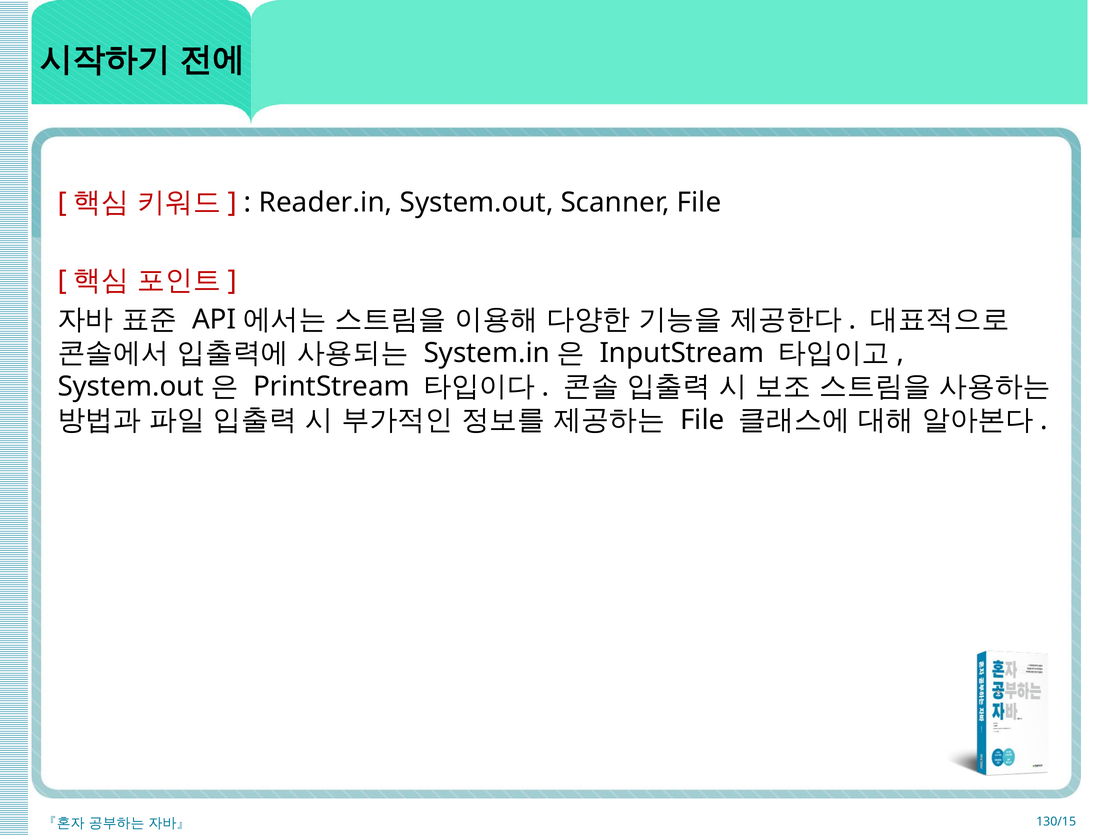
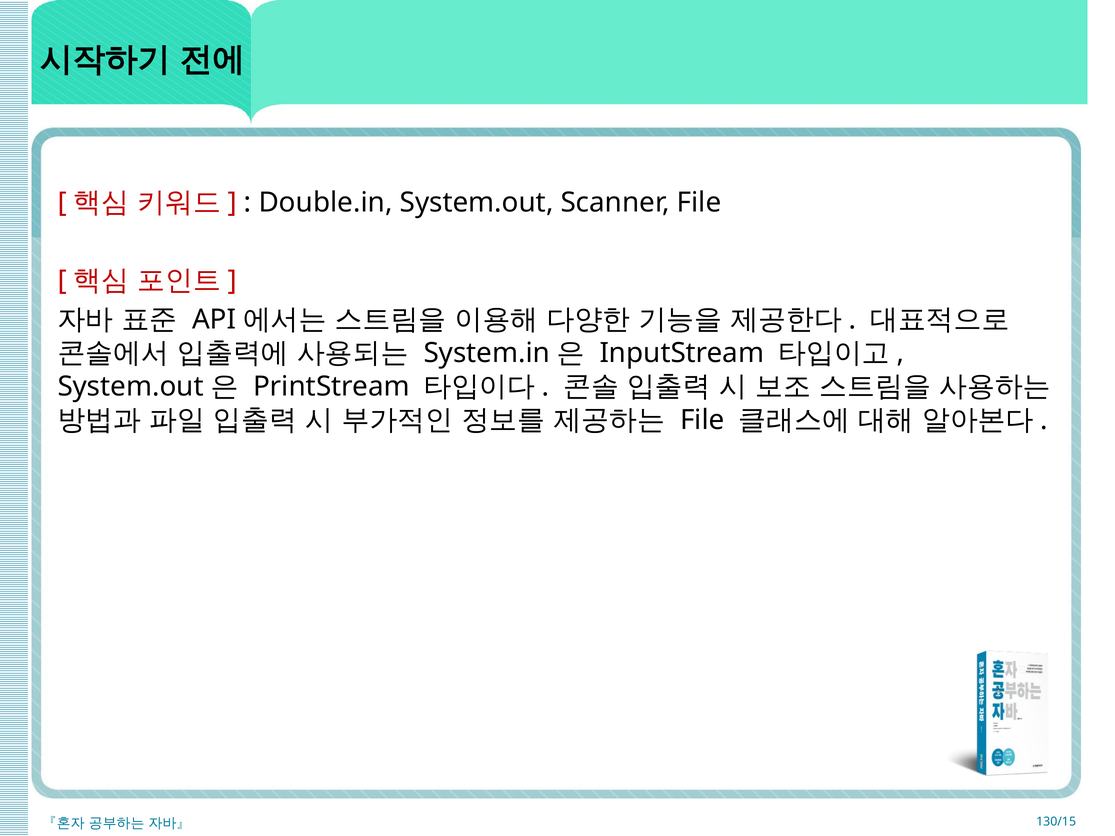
Reader.in: Reader.in -> Double.in (326, 203)
